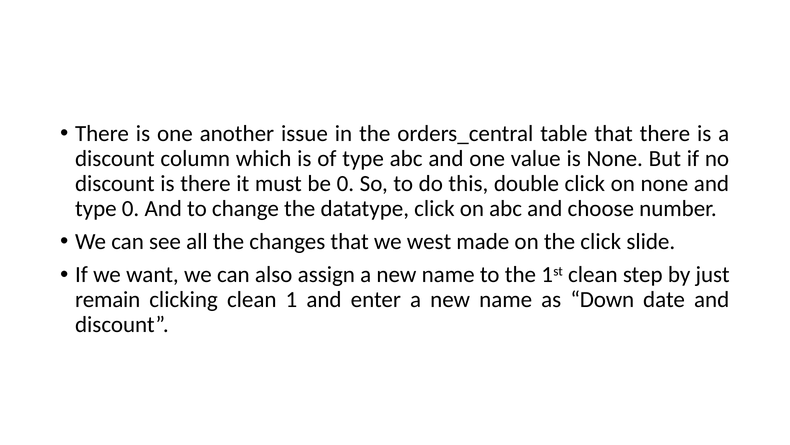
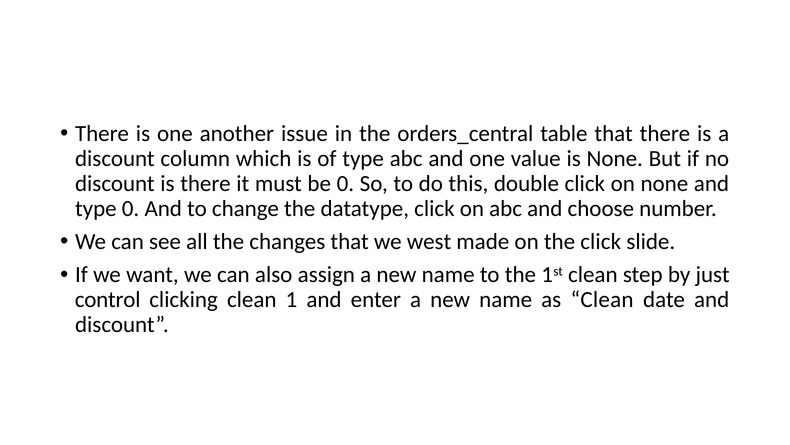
remain: remain -> control (108, 299)
as Down: Down -> Clean (602, 299)
